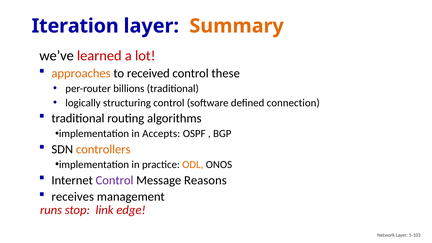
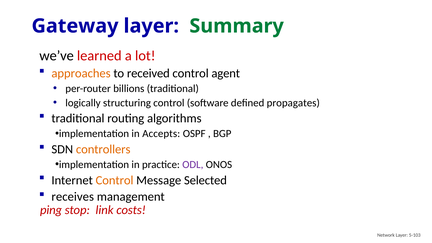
Iteration: Iteration -> Gateway (75, 26)
Summary colour: orange -> green (237, 26)
these: these -> agent (226, 73)
connection: connection -> propagates (293, 103)
ODL colour: orange -> purple (193, 165)
Control colour: purple -> orange (115, 180)
Reasons: Reasons -> Selected (205, 180)
runs: runs -> ping (51, 210)
edge: edge -> costs (131, 210)
